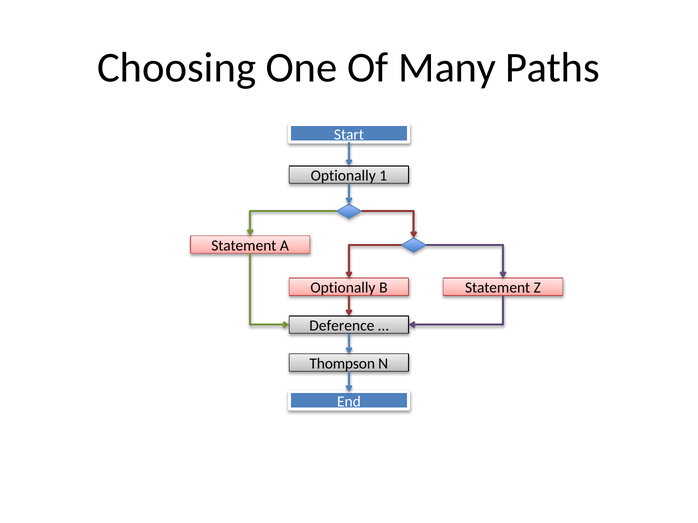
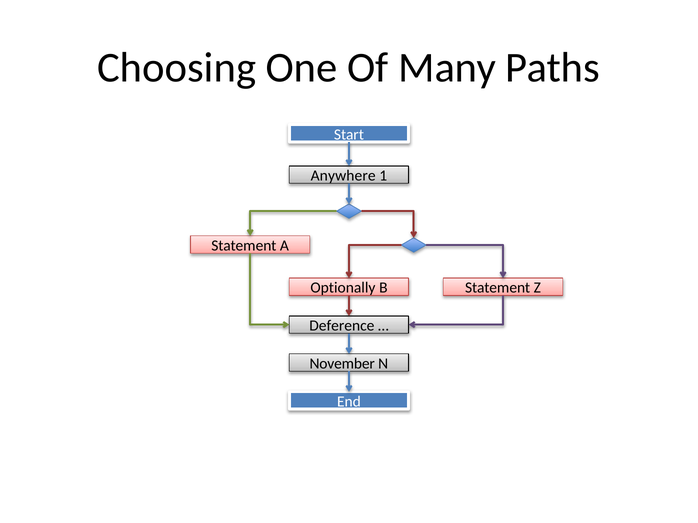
Optionally: Optionally -> Anywhere (343, 176)
Thompson: Thompson -> November (342, 364)
